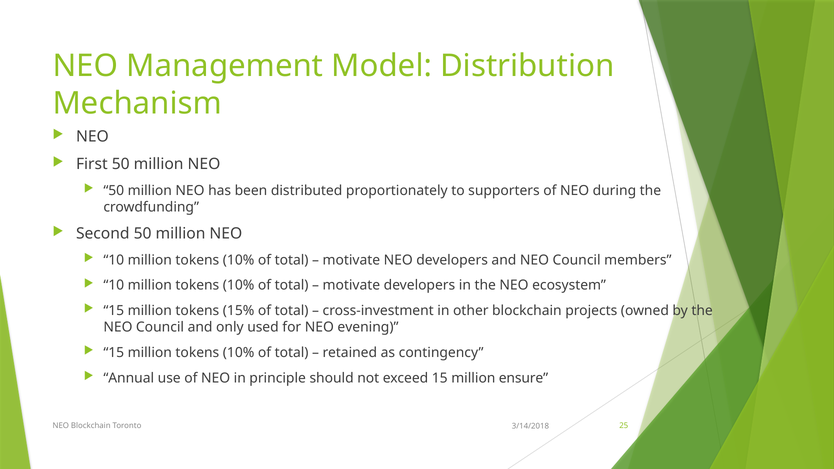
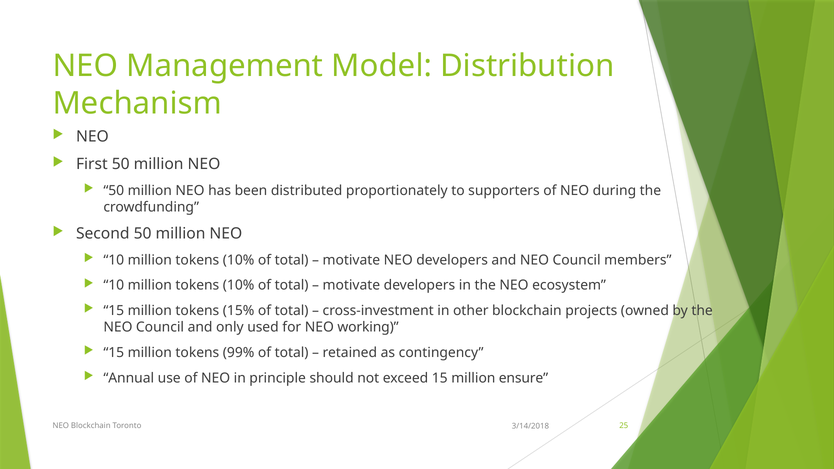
evening: evening -> working (368, 327)
15 million tokens 10%: 10% -> 99% (239, 353)
